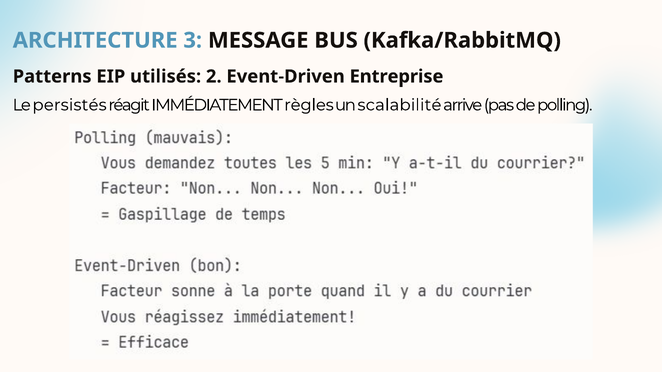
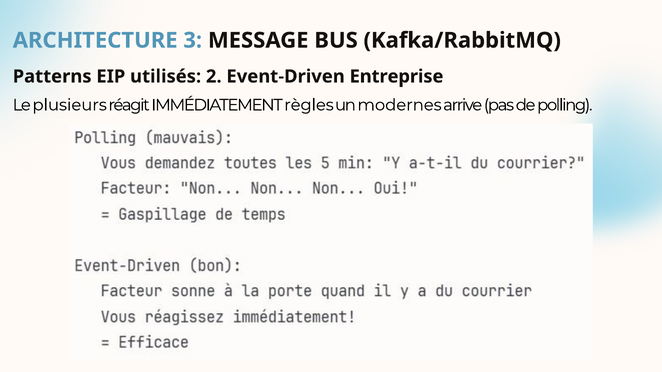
persistés: persistés -> plusieurs (70, 105)
scalabilité: scalabilité -> modernes (400, 105)
